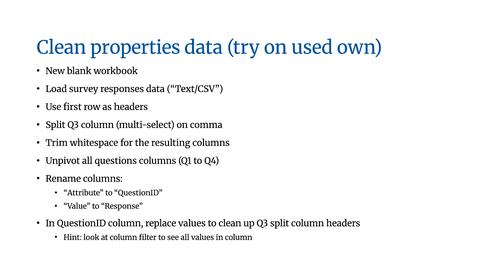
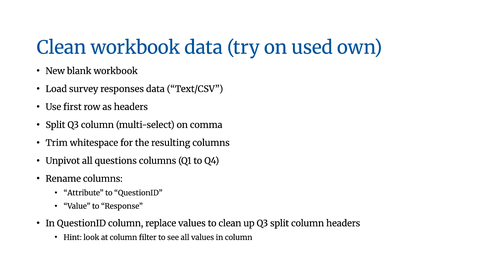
Clean properties: properties -> workbook (135, 48)
